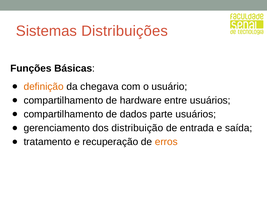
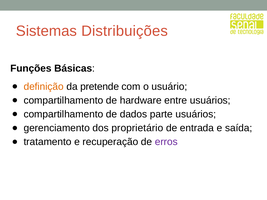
chegava: chegava -> pretende (100, 87)
distribuição: distribuição -> proprietário (137, 128)
erros colour: orange -> purple (166, 142)
